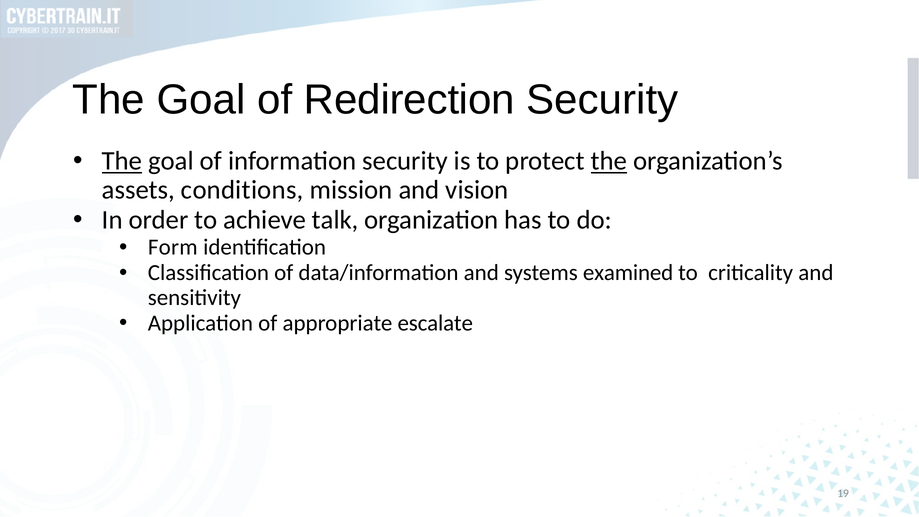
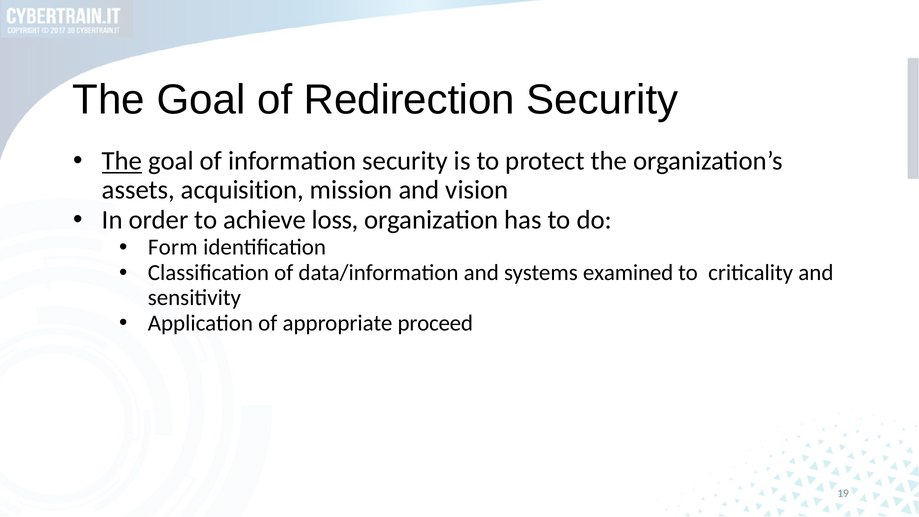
the underline: present -> none (609, 161)
conditions: conditions -> acquisition (242, 190)
talk: talk -> loss (335, 220)
escalate: escalate -> proceed (435, 323)
